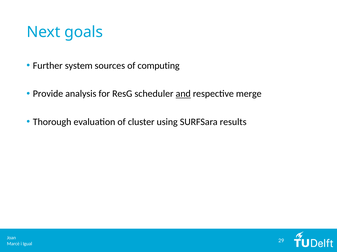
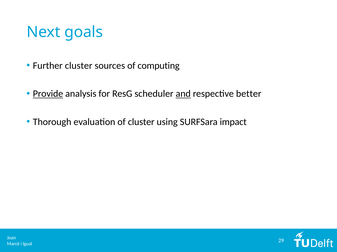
Further system: system -> cluster (79, 66)
Provide underline: none -> present (48, 94)
merge: merge -> better (249, 94)
results: results -> impact (233, 122)
